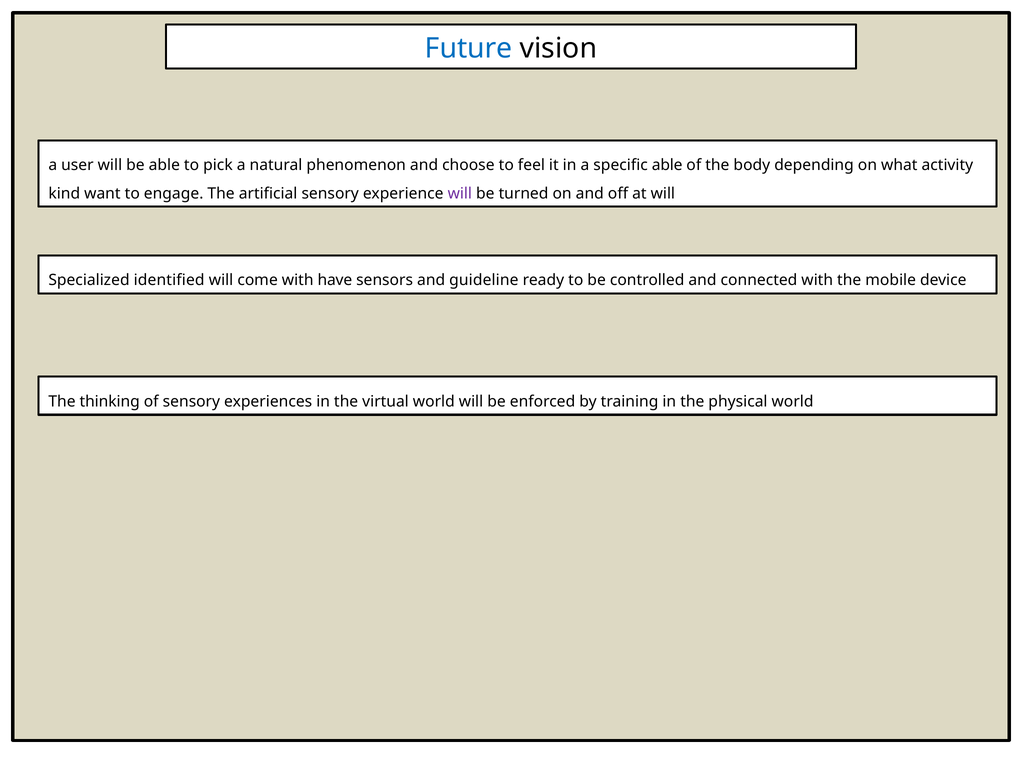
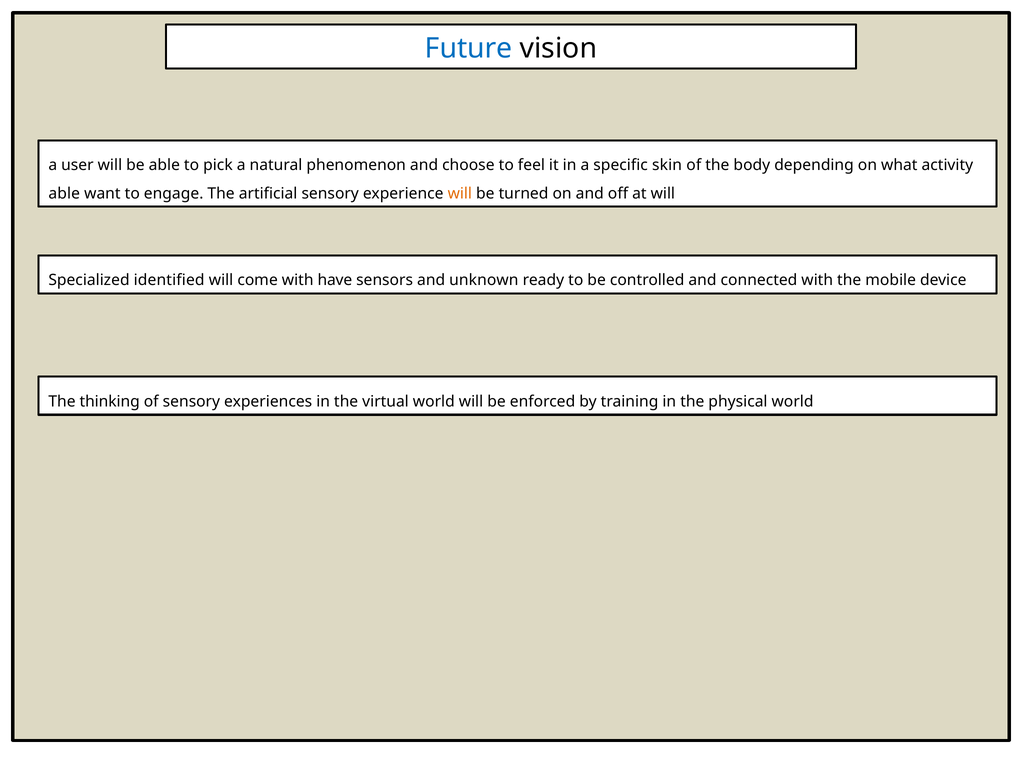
specific able: able -> skin (667, 165)
kind: kind -> able (64, 193)
will colour: purple -> orange (460, 193)
guideline: guideline -> unknown (484, 280)
